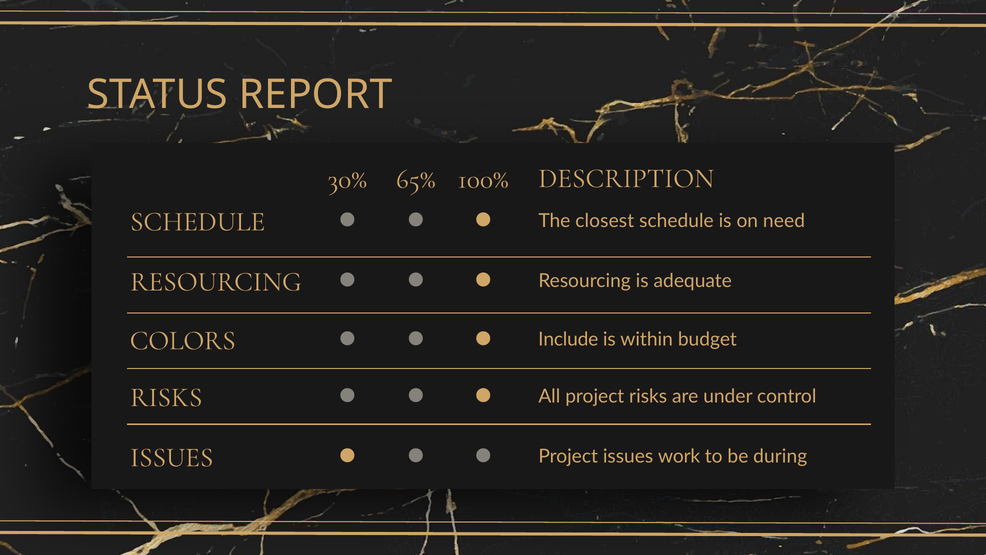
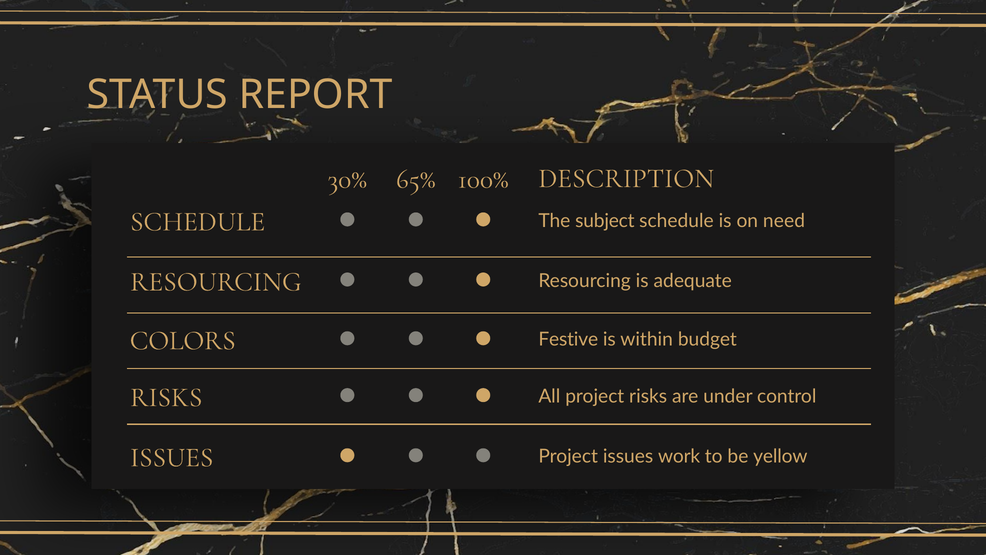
closest: closest -> subject (605, 221)
Include: Include -> Festive (568, 339)
during: during -> yellow (780, 456)
